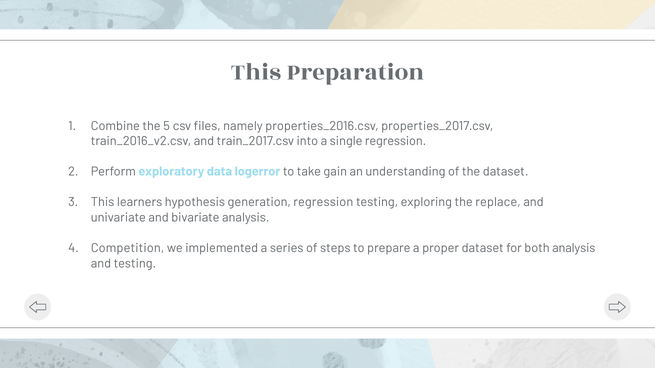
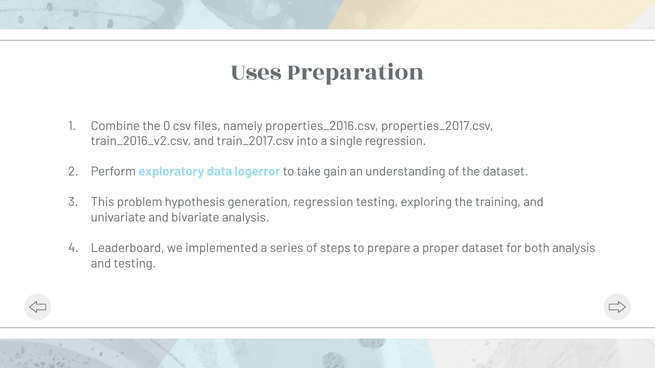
This: This -> Uses (256, 72)
5: 5 -> 0 (167, 126)
learners: learners -> problem (140, 203)
replace: replace -> training (498, 203)
Competition: Competition -> Leaderboard (128, 248)
